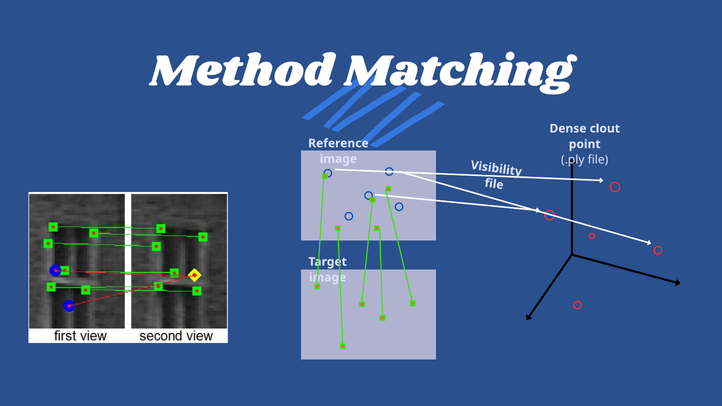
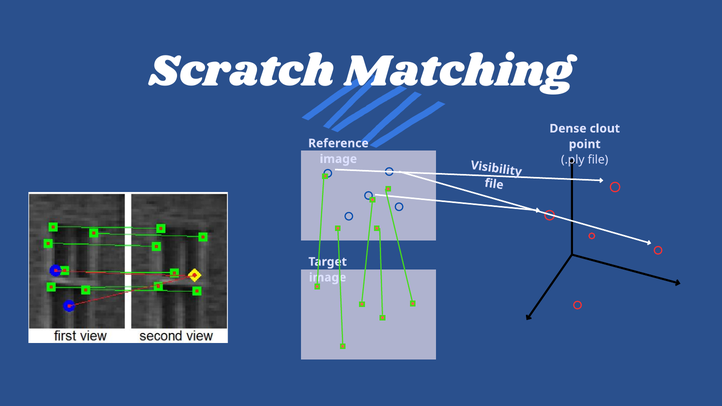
Method: Method -> Scratch (242, 71)
